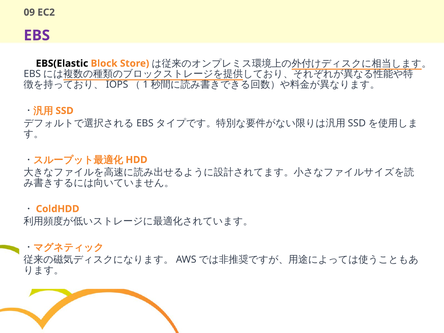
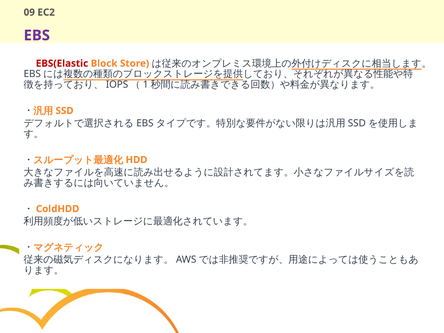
EBS(Elastic colour: black -> red (62, 63)
